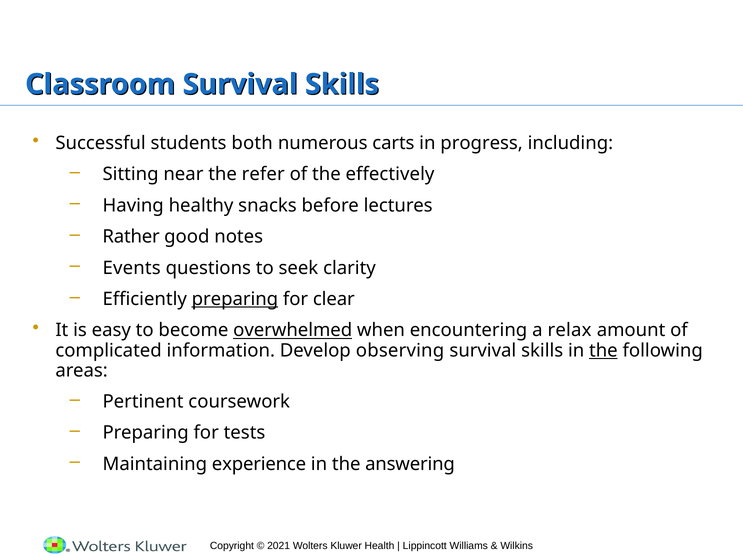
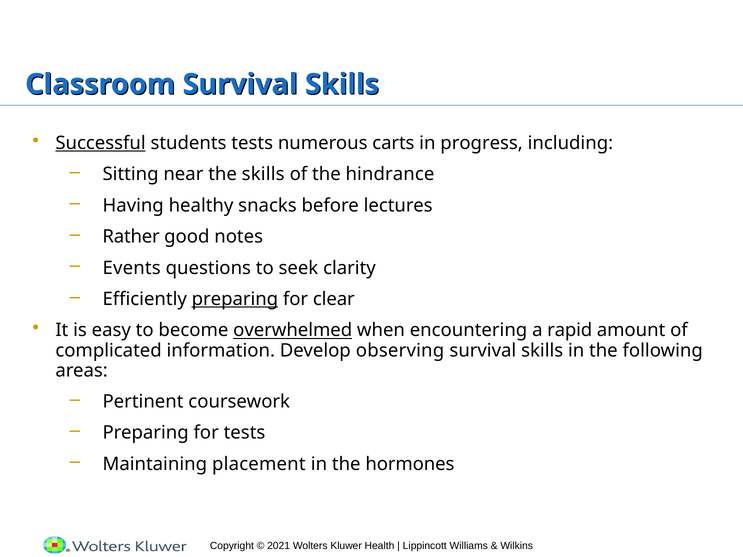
Successful underline: none -> present (101, 143)
students both: both -> tests (252, 143)
the refer: refer -> skills (263, 174)
effectively: effectively -> hindrance (390, 174)
relax: relax -> rapid (570, 331)
the underline: present -> none (603, 351)
experience: experience -> placement (259, 464)
answering: answering -> hormones (410, 464)
